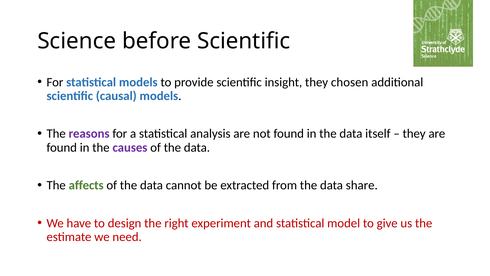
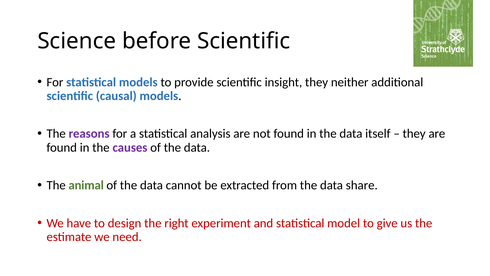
chosen: chosen -> neither (350, 82)
affects: affects -> animal (86, 185)
